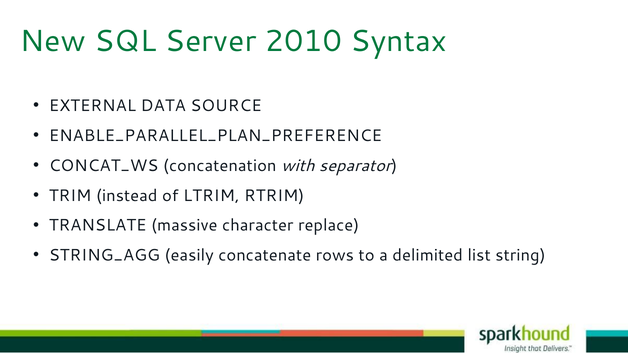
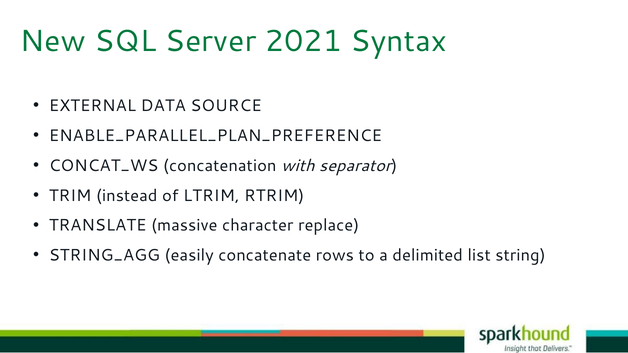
2010: 2010 -> 2021 (303, 41)
